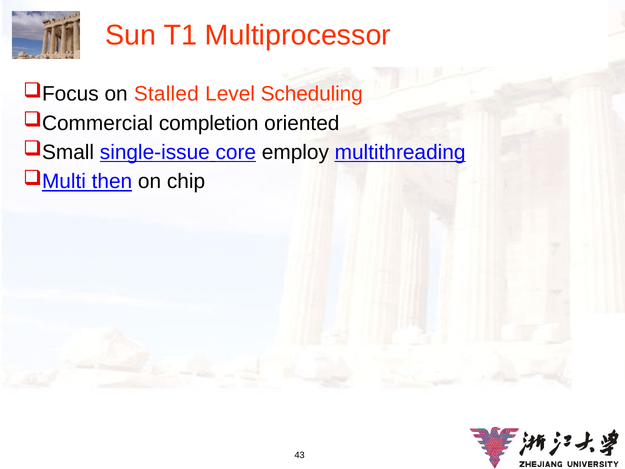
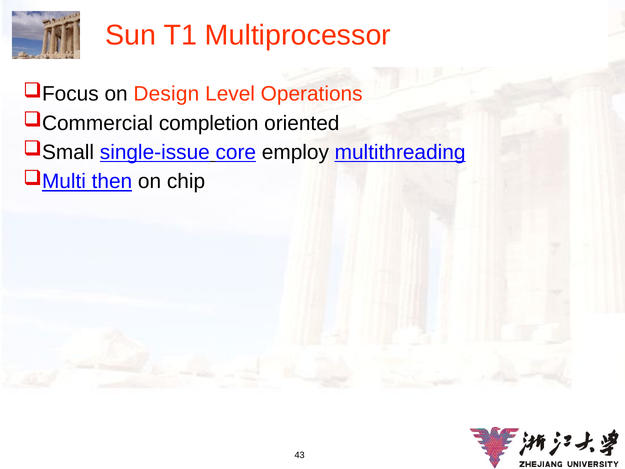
Stalled: Stalled -> Design (166, 94)
Scheduling: Scheduling -> Operations (312, 94)
